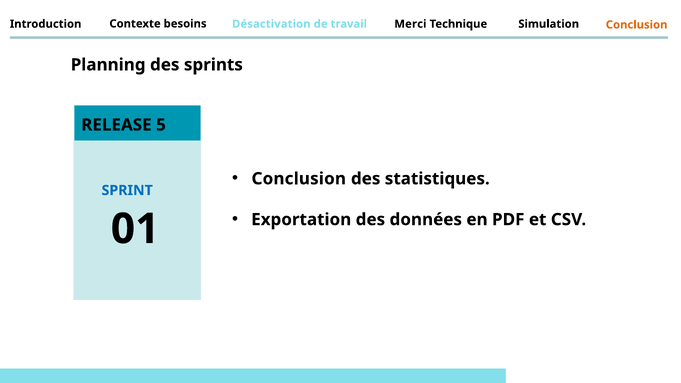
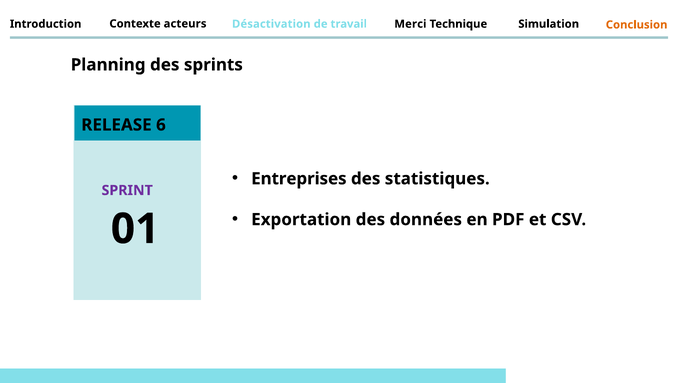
besoins: besoins -> acteurs (185, 24)
5: 5 -> 6 (161, 125)
Conclusion: Conclusion -> Entreprises (299, 179)
SPRINT colour: blue -> purple (127, 190)
